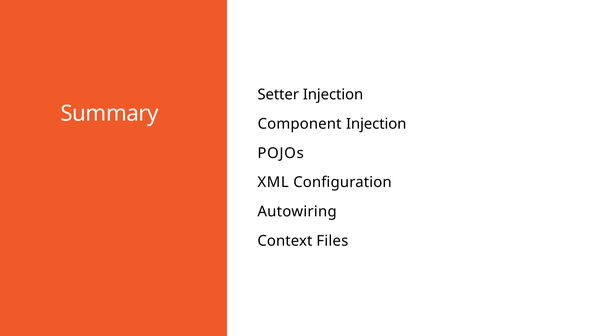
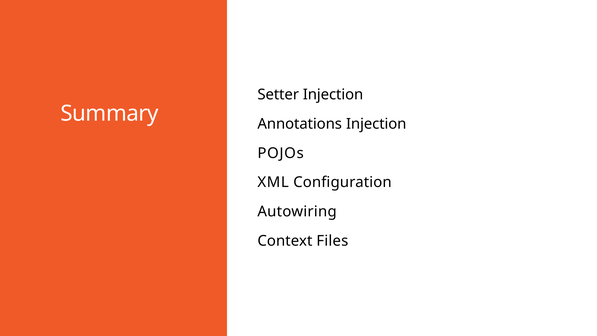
Component: Component -> Annotations (300, 124)
